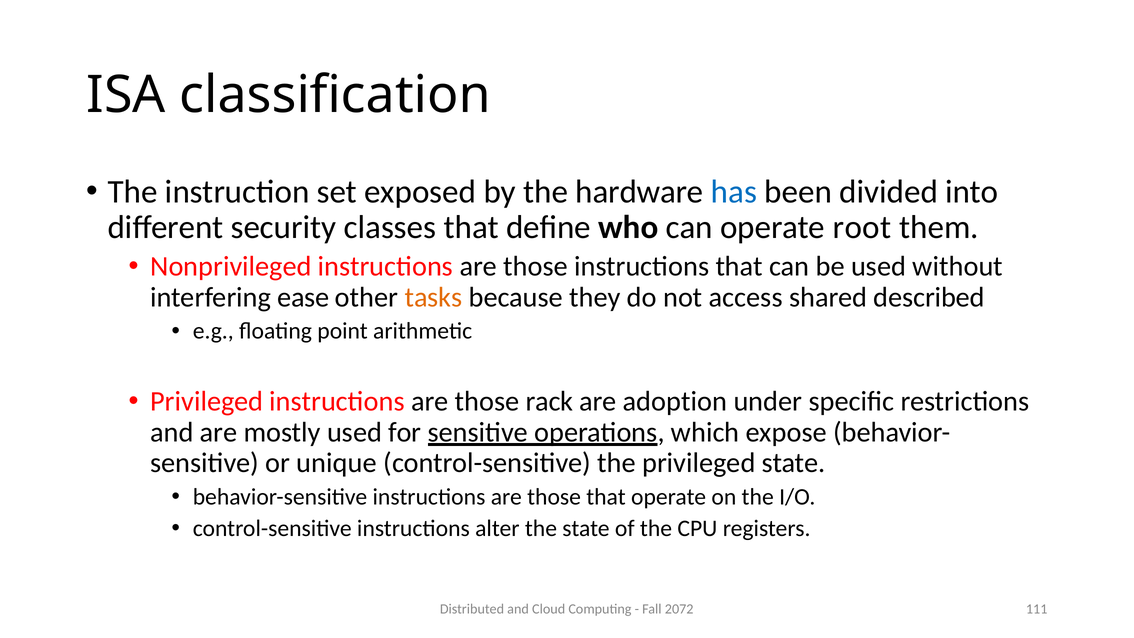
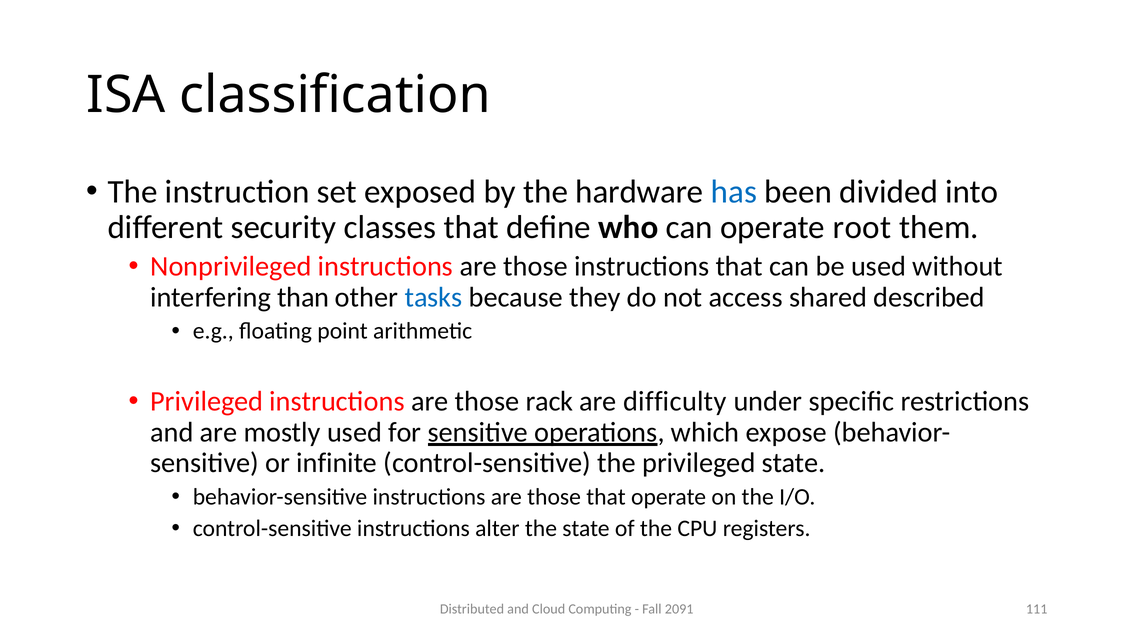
ease: ease -> than (303, 297)
tasks colour: orange -> blue (433, 297)
adoption: adoption -> difficulty (675, 402)
unique: unique -> infinite (337, 463)
2072: 2072 -> 2091 (679, 609)
